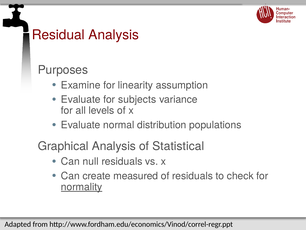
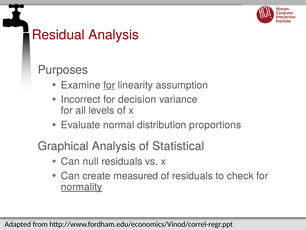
for underline: none -> present (109, 85)
Evaluate: Evaluate -> Incorrect (81, 99)
subjects: subjects -> decision (137, 99)
populations: populations -> proportions (215, 125)
